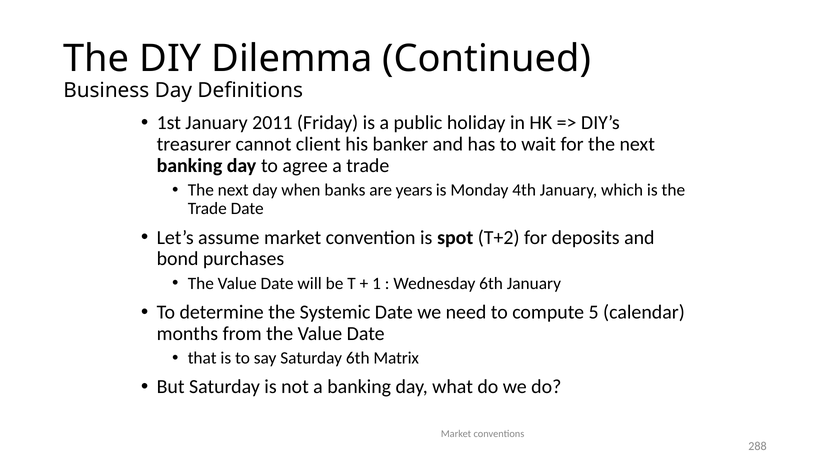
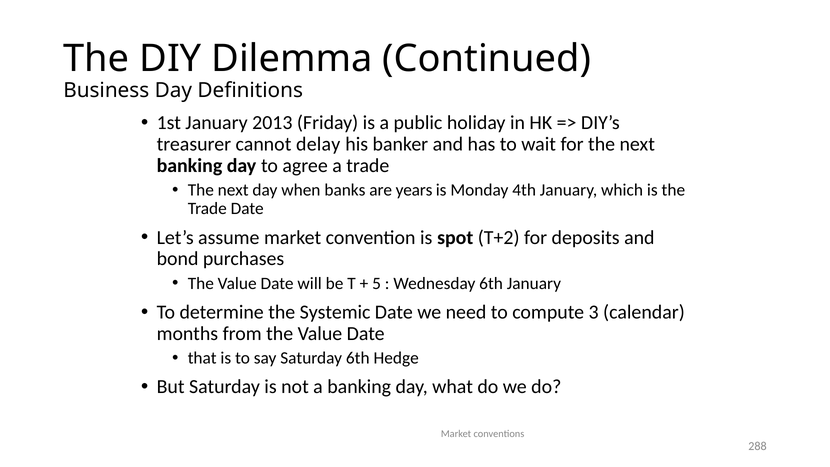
2011: 2011 -> 2013 (272, 123)
client: client -> delay (318, 144)
1: 1 -> 5 (377, 283)
5: 5 -> 3 (594, 312)
Matrix: Matrix -> Hedge (396, 358)
